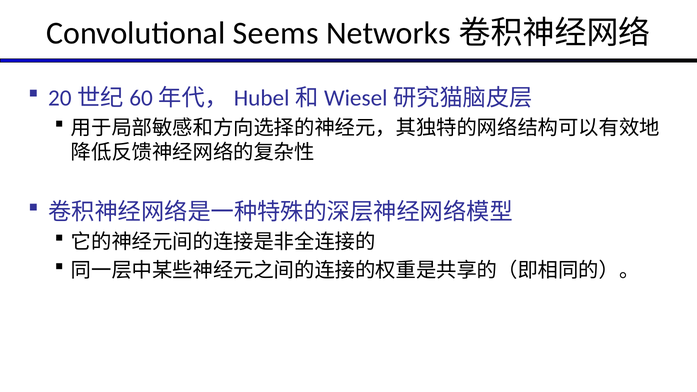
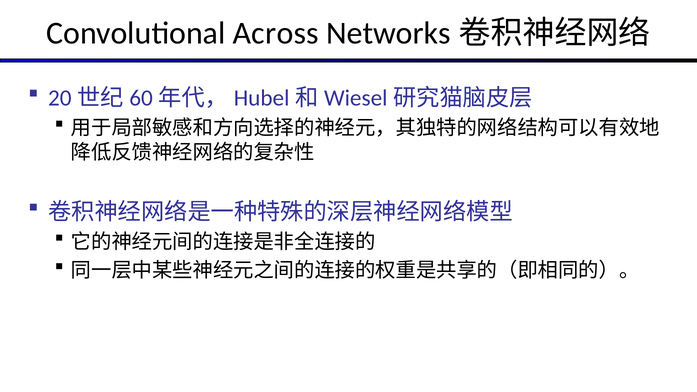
Seems: Seems -> Across (276, 33)
